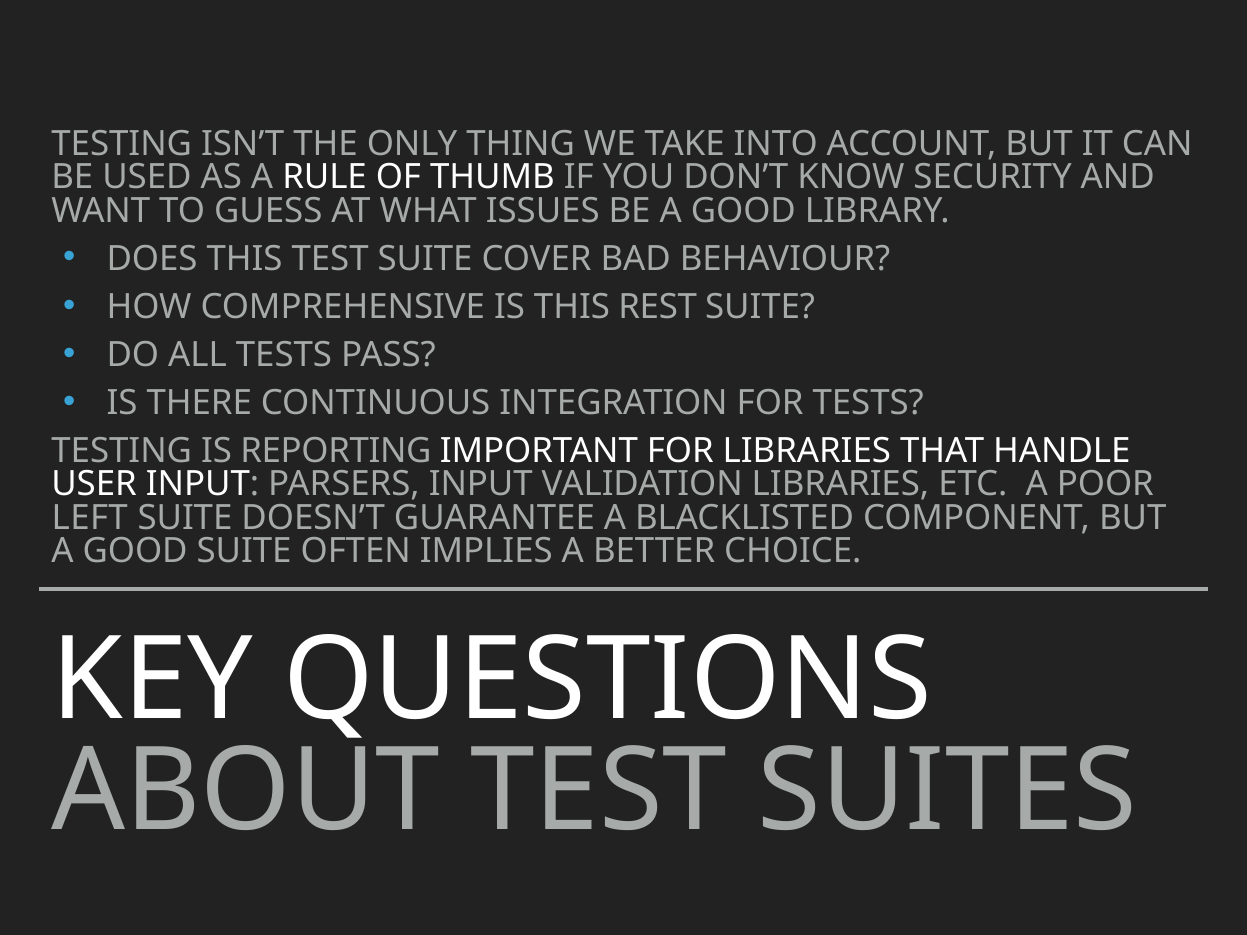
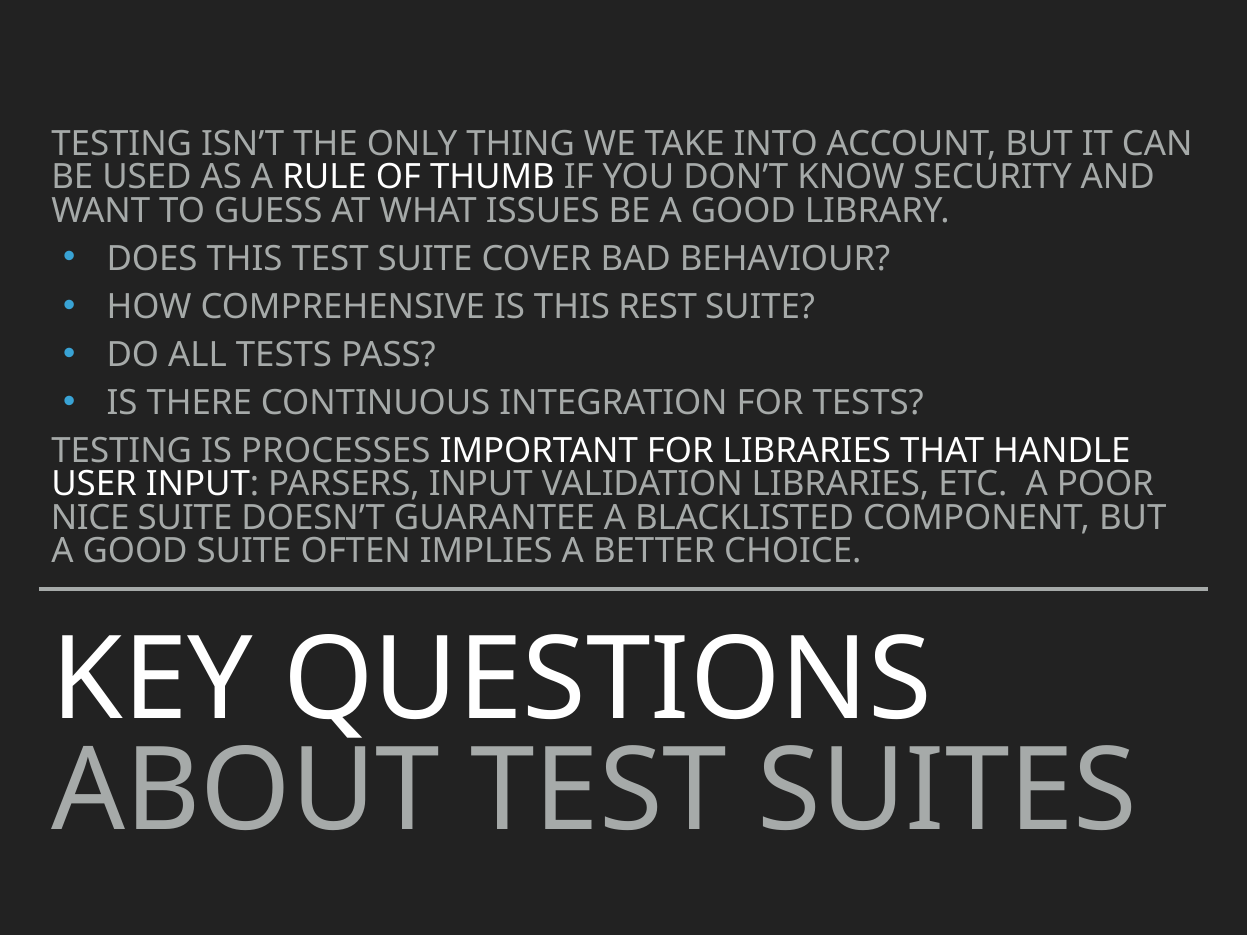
REPORTING: REPORTING -> PROCESSES (336, 451)
LEFT: LEFT -> NICE (90, 518)
